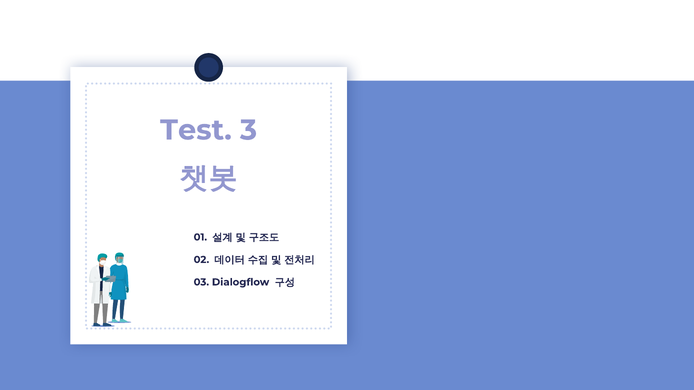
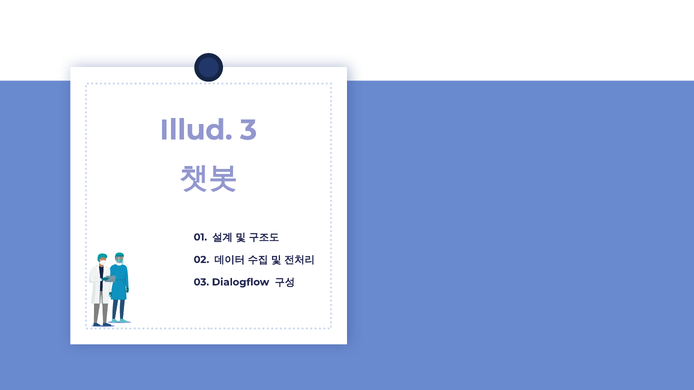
Test: Test -> Illud (196, 130)
